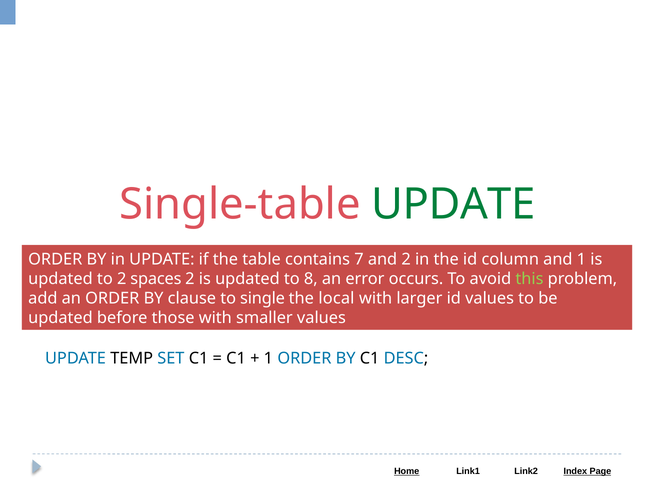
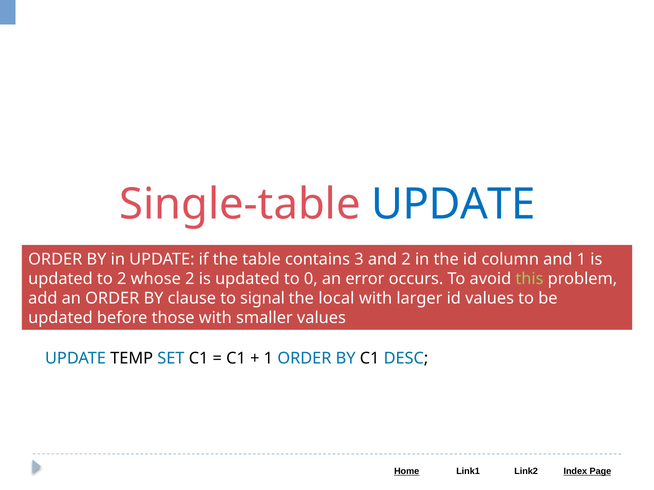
UPDATE colour: green -> blue (453, 204)
7: 7 -> 3 (359, 259)
spaces: spaces -> whose (156, 279)
8: 8 -> 0 (311, 279)
single: single -> signal (263, 299)
